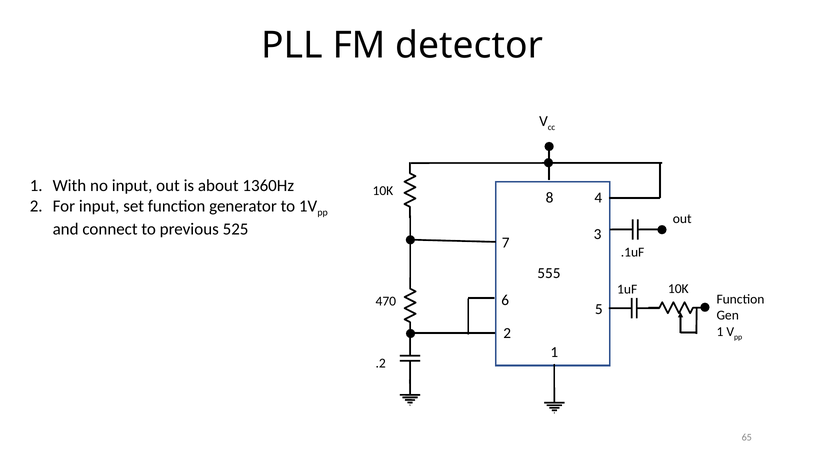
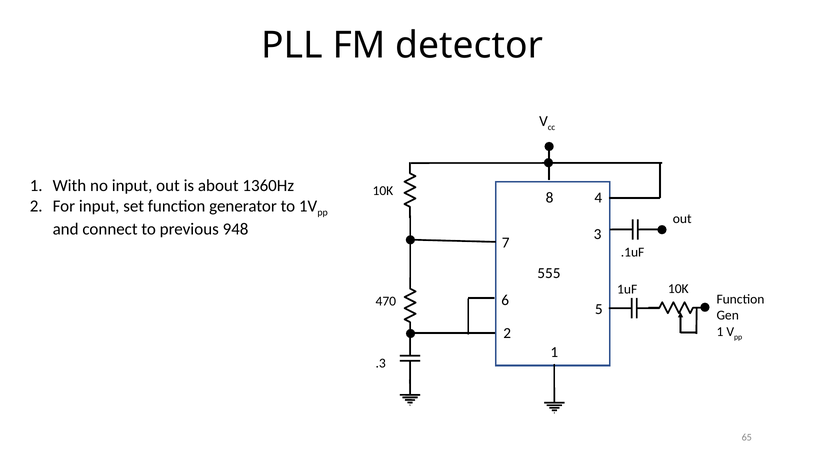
525: 525 -> 948 (236, 229)
.2: .2 -> .3 (381, 363)
